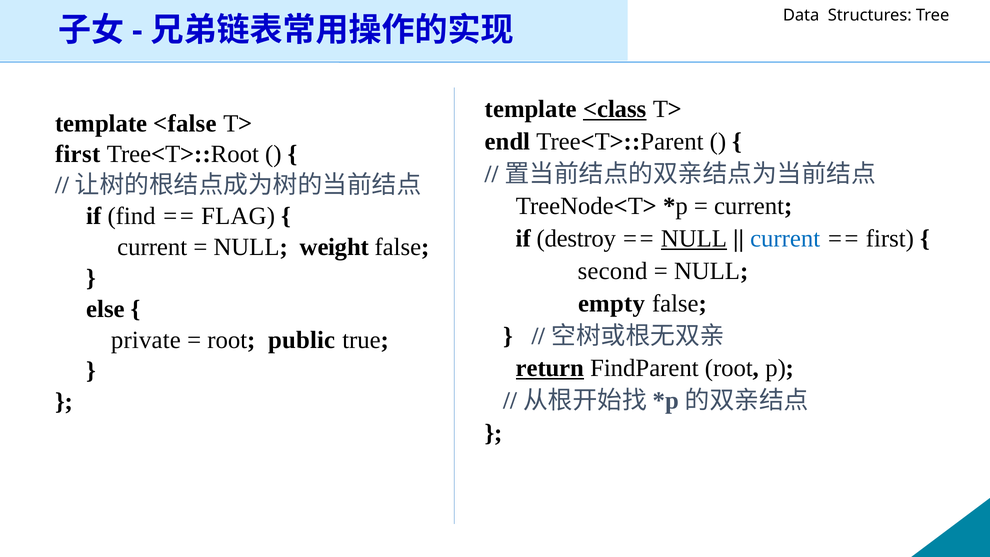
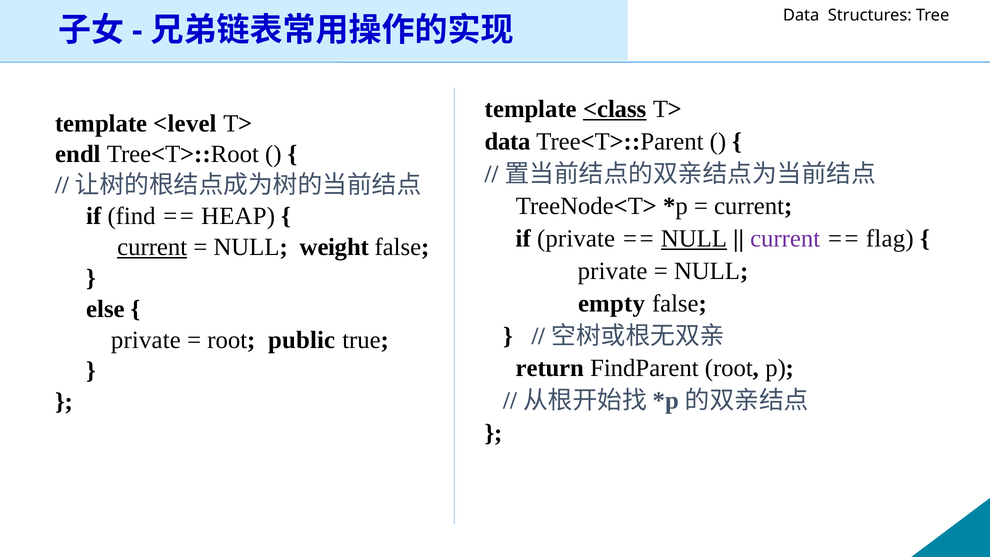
<false: <false -> <level (185, 123)
endl: endl -> data (508, 141)
first: first -> endl (78, 154)
FLAG: FLAG -> HEAP (238, 216)
if destroy: destroy -> private (576, 239)
current colour: blue -> purple (785, 239)
first: first -> flag (890, 239)
current underline: none -> present (152, 247)
second: second -> private (613, 271)
return underline: present -> none (550, 368)
